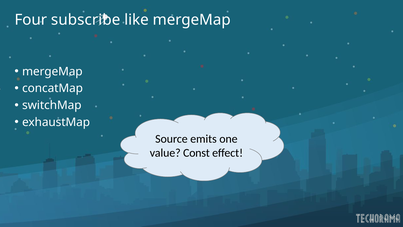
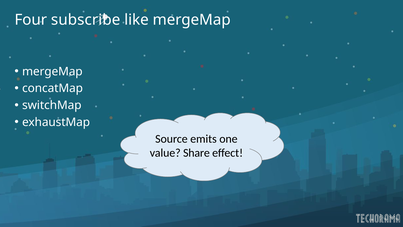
Const: Const -> Share (196, 153)
